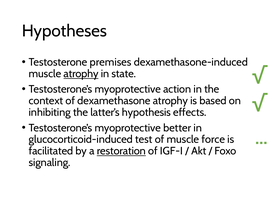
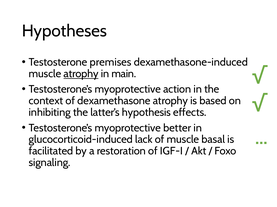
state: state -> main (124, 74)
test: test -> lack (144, 140)
force: force -> basal (213, 140)
restoration underline: present -> none (121, 152)
